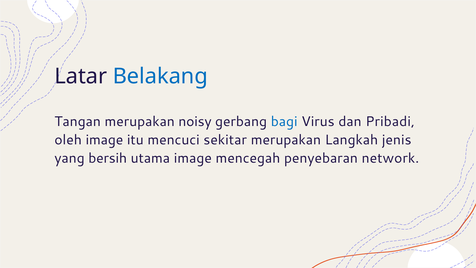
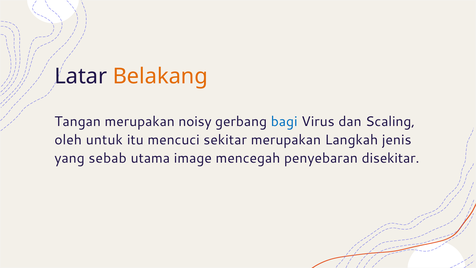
Belakang colour: blue -> orange (160, 76)
Pribadi: Pribadi -> Scaling (390, 121)
oleh image: image -> untuk (104, 140)
bersih: bersih -> sebab (108, 158)
network: network -> disekitar (391, 158)
